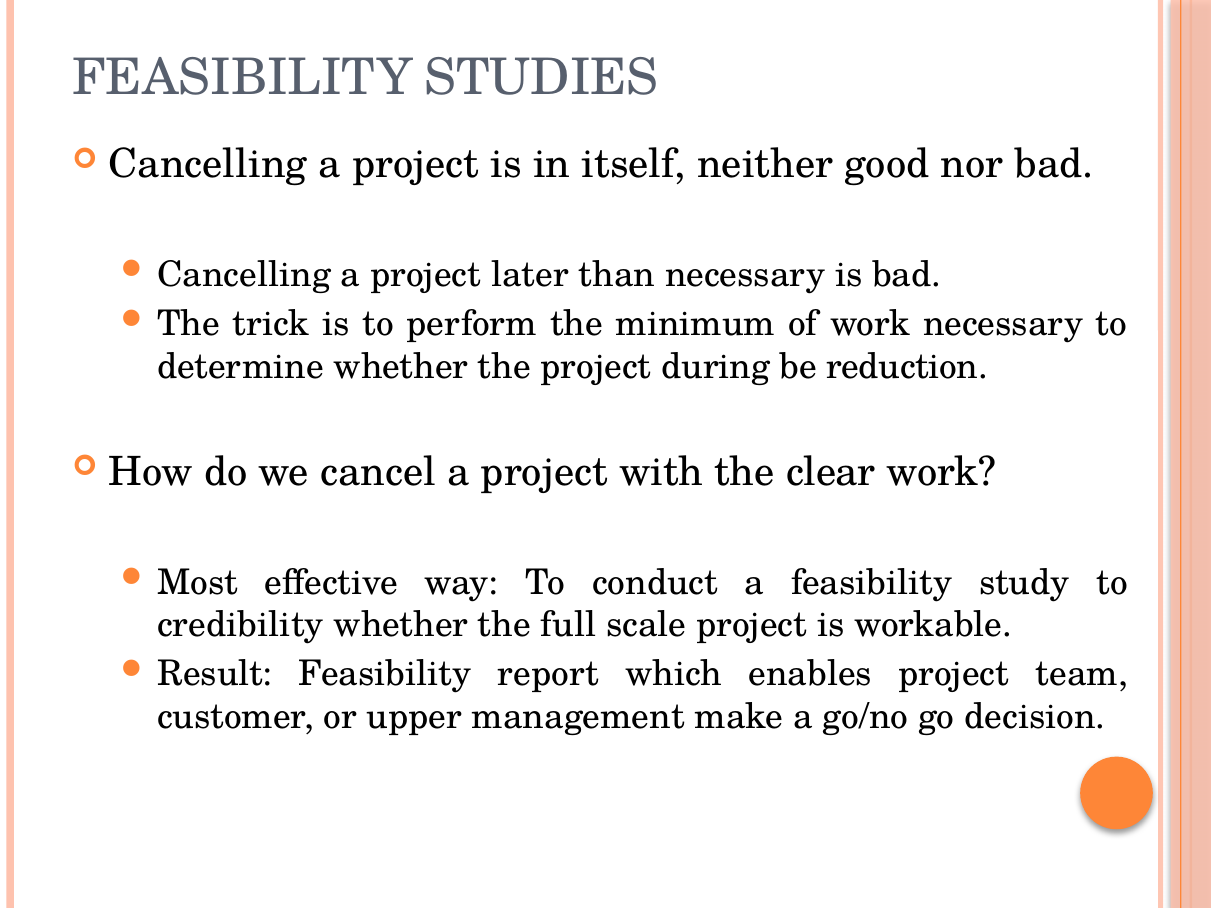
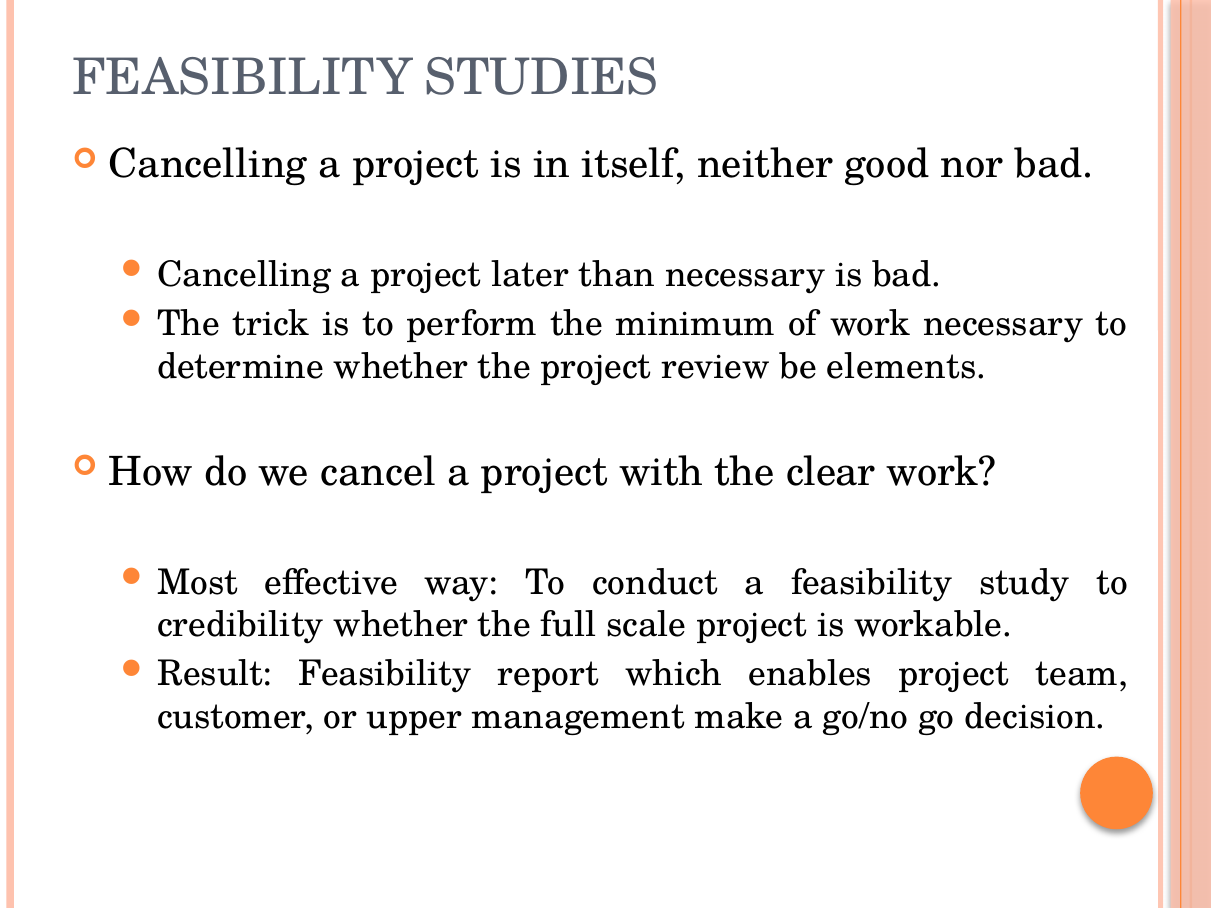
during: during -> review (716, 367)
reduction: reduction -> elements (907, 367)
